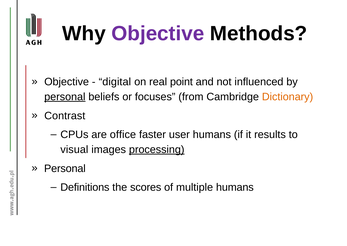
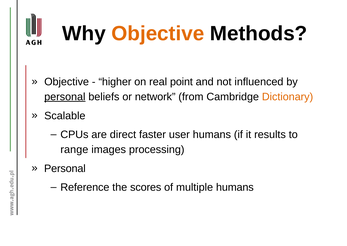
Objective colour: purple -> orange (158, 33)
digital: digital -> higher (115, 82)
focuses: focuses -> network (155, 97)
Contrast: Contrast -> Scalable (65, 115)
office: office -> direct (123, 134)
visual: visual -> range (74, 149)
processing underline: present -> none (157, 149)
Definitions: Definitions -> Reference (85, 187)
